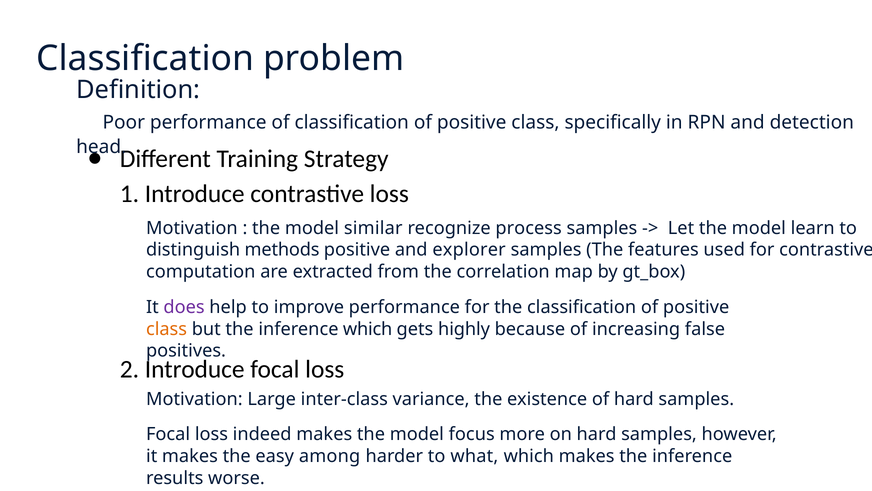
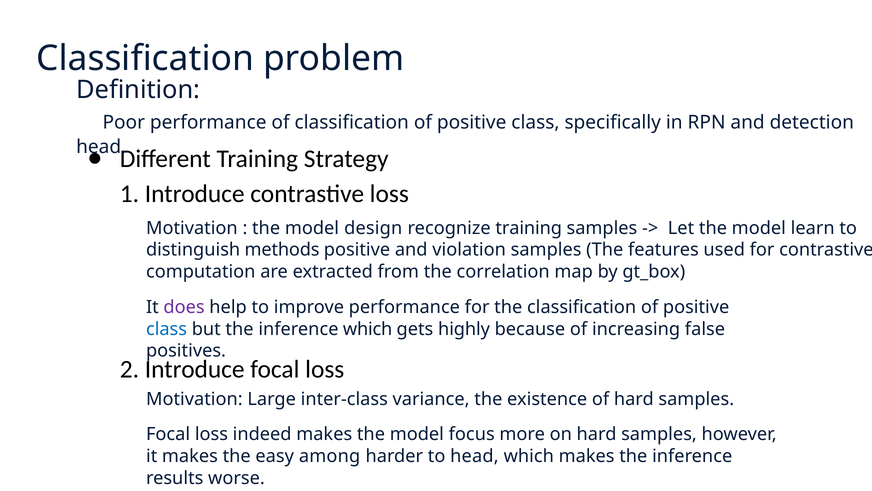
similar: similar -> design (373, 228)
recognize process: process -> training (529, 228)
explorer: explorer -> violation (469, 250)
class colour: orange -> blue (167, 329)
to what: what -> head (474, 456)
